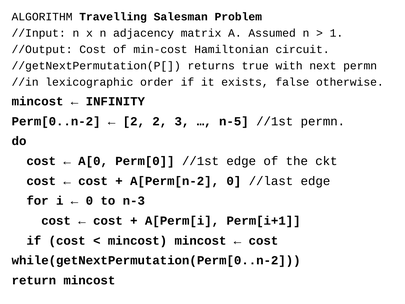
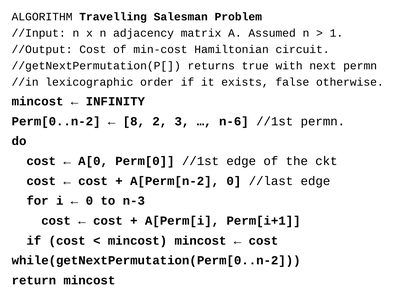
2: 2 -> 8 (134, 121)
n-5: n-5 -> n-6 (234, 121)
